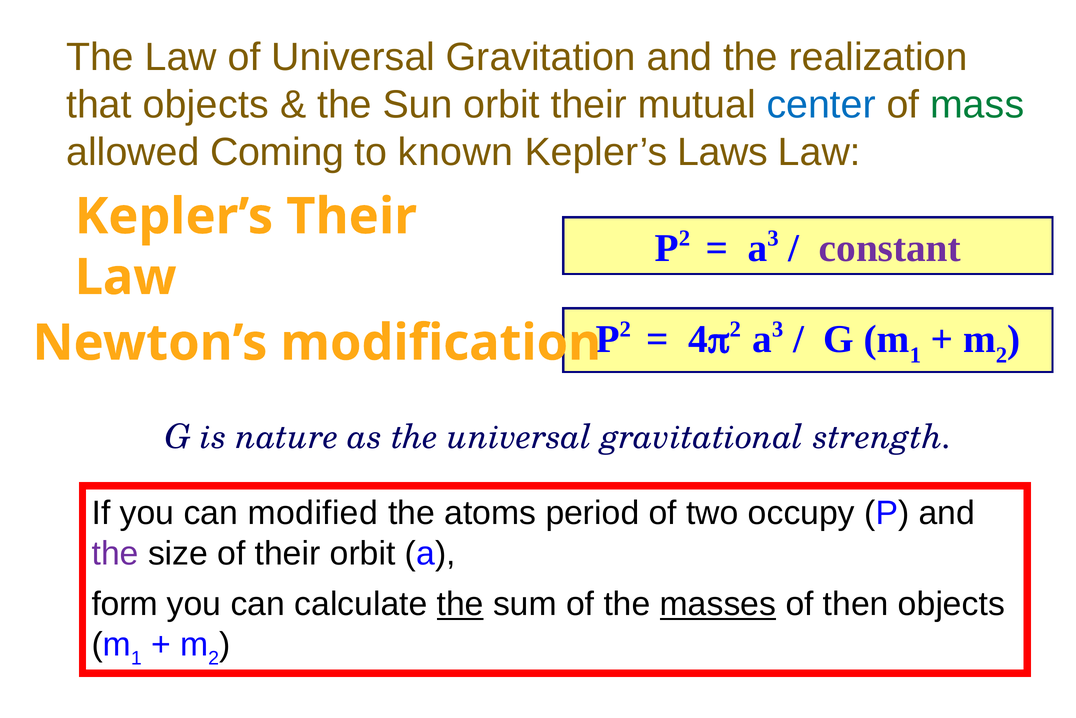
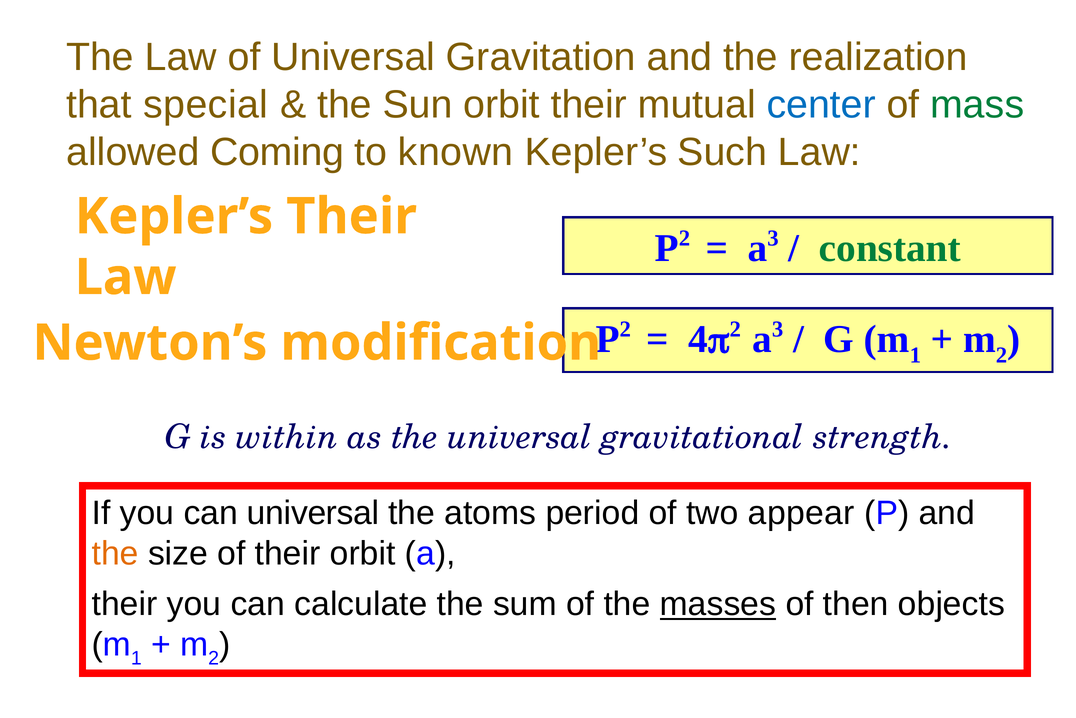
that objects: objects -> special (206, 105)
Laws: Laws -> Such (722, 152)
constant colour: purple -> green (890, 248)
nature: nature -> within (287, 437)
can modified: modified -> universal (313, 512)
occupy: occupy -> appear (801, 512)
the colour: purple -> orange (115, 553)
form: form -> their (125, 604)
the underline: present -> none (460, 604)
